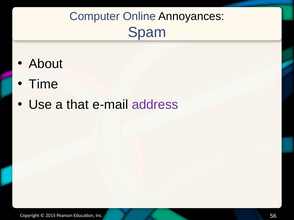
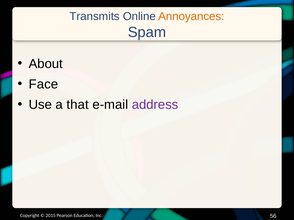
Computer: Computer -> Transmits (95, 16)
Annoyances colour: black -> orange (191, 16)
Time: Time -> Face (43, 84)
